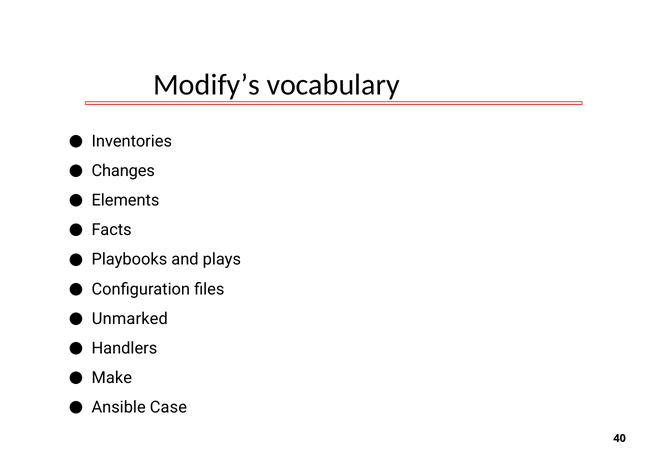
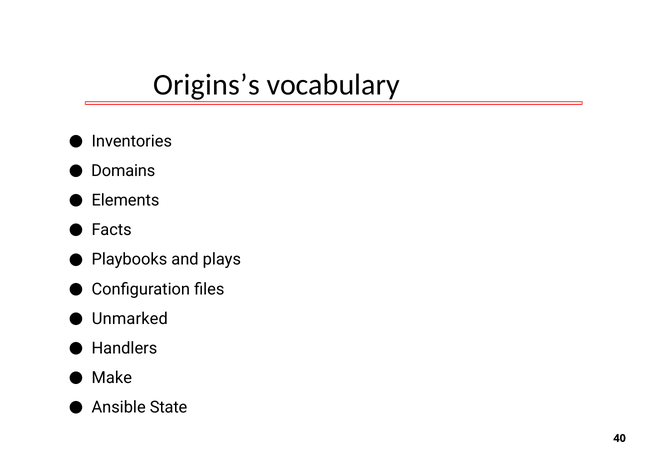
Modify’s: Modify’s -> Origins’s (206, 85)
Changes: Changes -> Domains (123, 171)
Case: Case -> State (169, 407)
